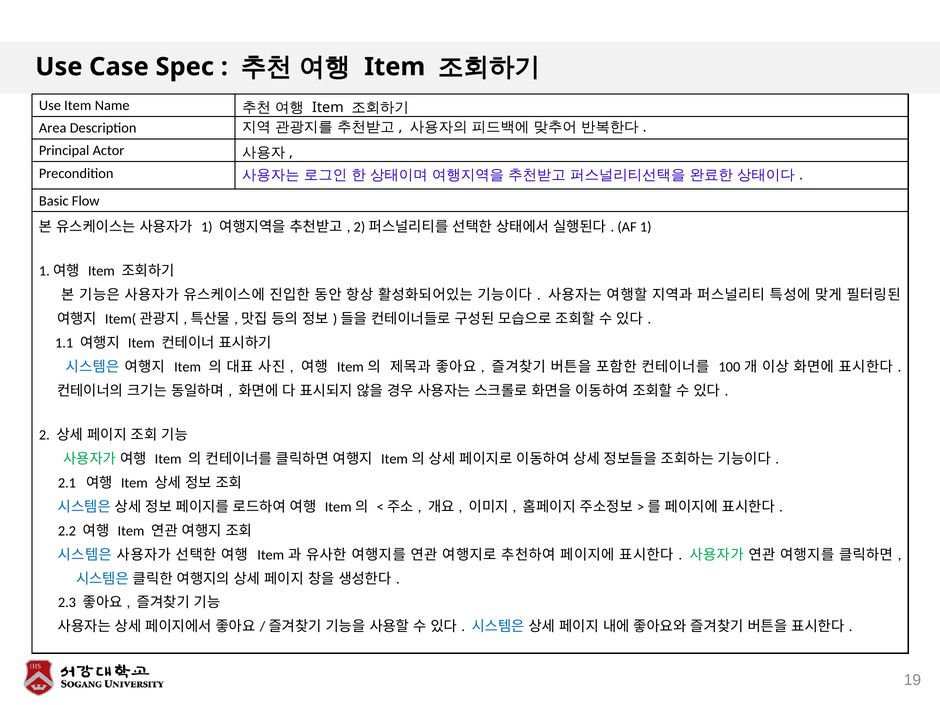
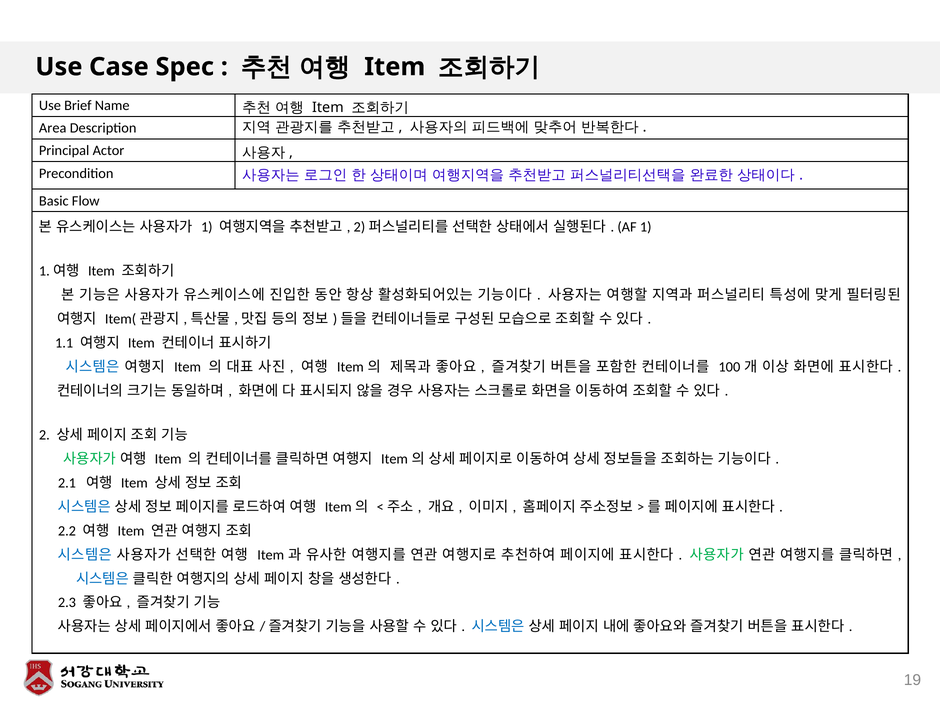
Use Item: Item -> Brief (78, 106)
